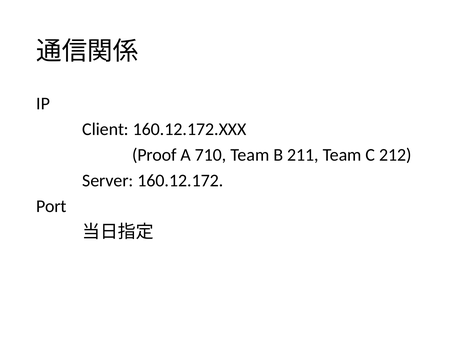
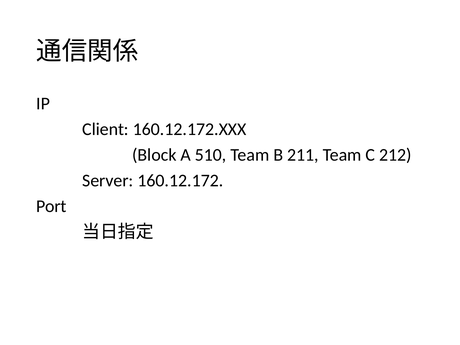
Proof: Proof -> Block (154, 155)
710: 710 -> 510 (211, 155)
